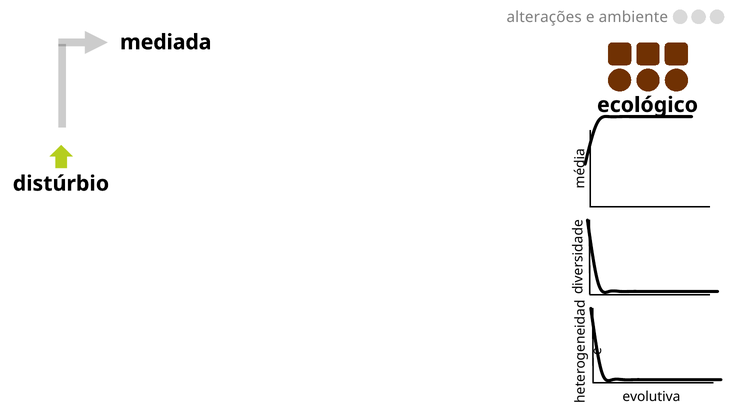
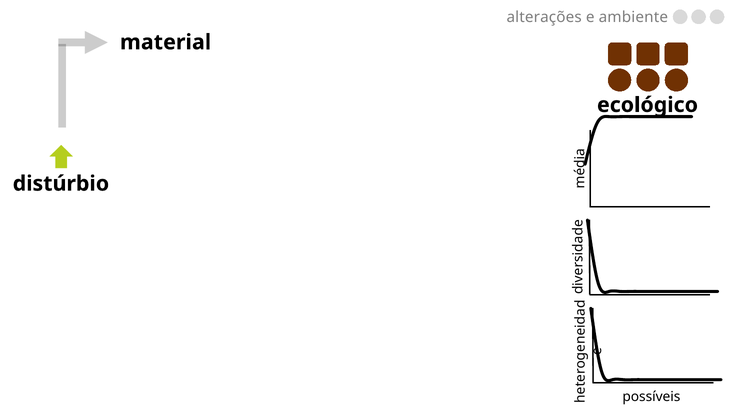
mediada: mediada -> material (166, 42)
evolutiva: evolutiva -> possíveis (651, 397)
